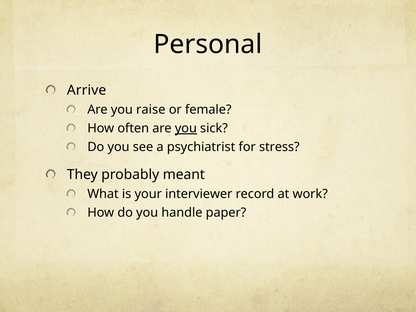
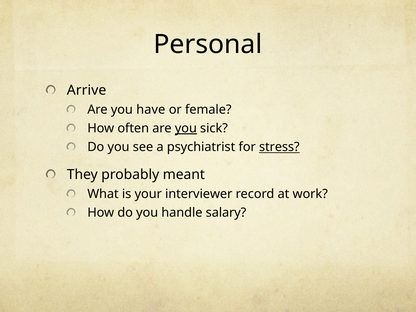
raise: raise -> have (151, 110)
stress underline: none -> present (279, 147)
paper: paper -> salary (226, 213)
